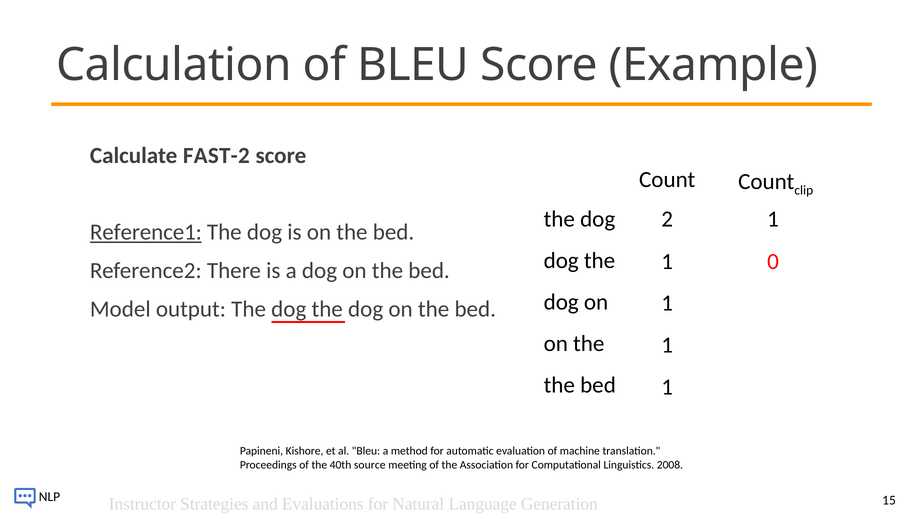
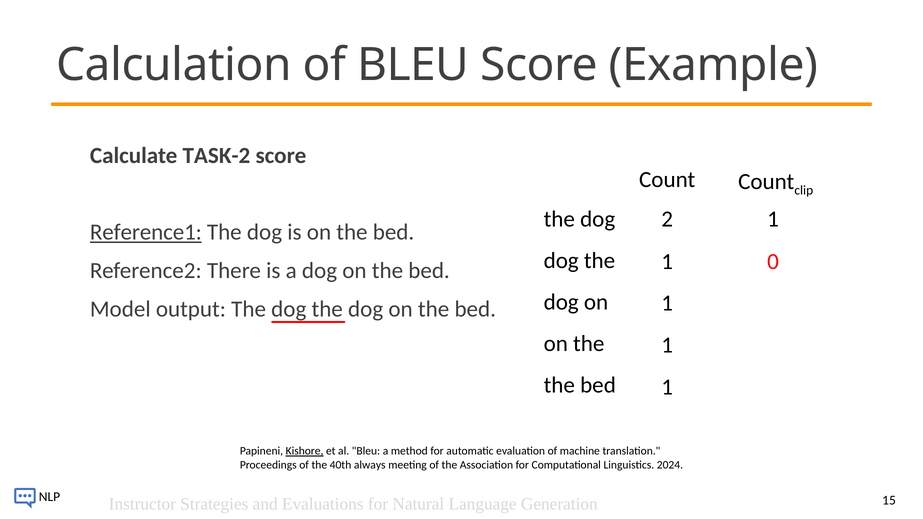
FAST-2: FAST-2 -> TASK-2 (216, 156)
Kishore underline: none -> present (305, 451)
source: source -> always (370, 465)
2008: 2008 -> 2024 (670, 465)
